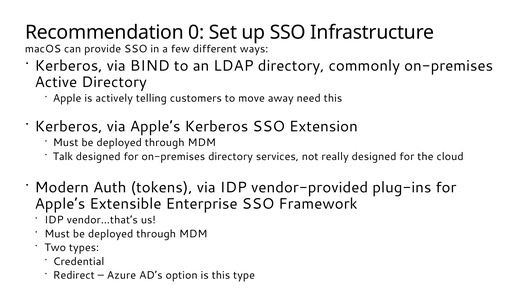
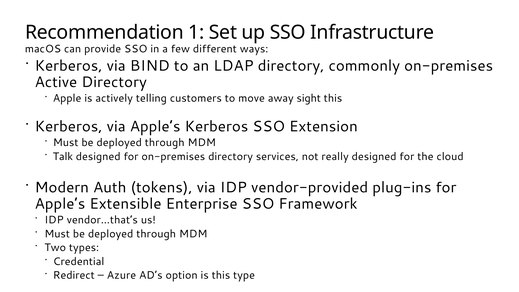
0: 0 -> 1 (196, 33)
need: need -> sight (309, 98)
